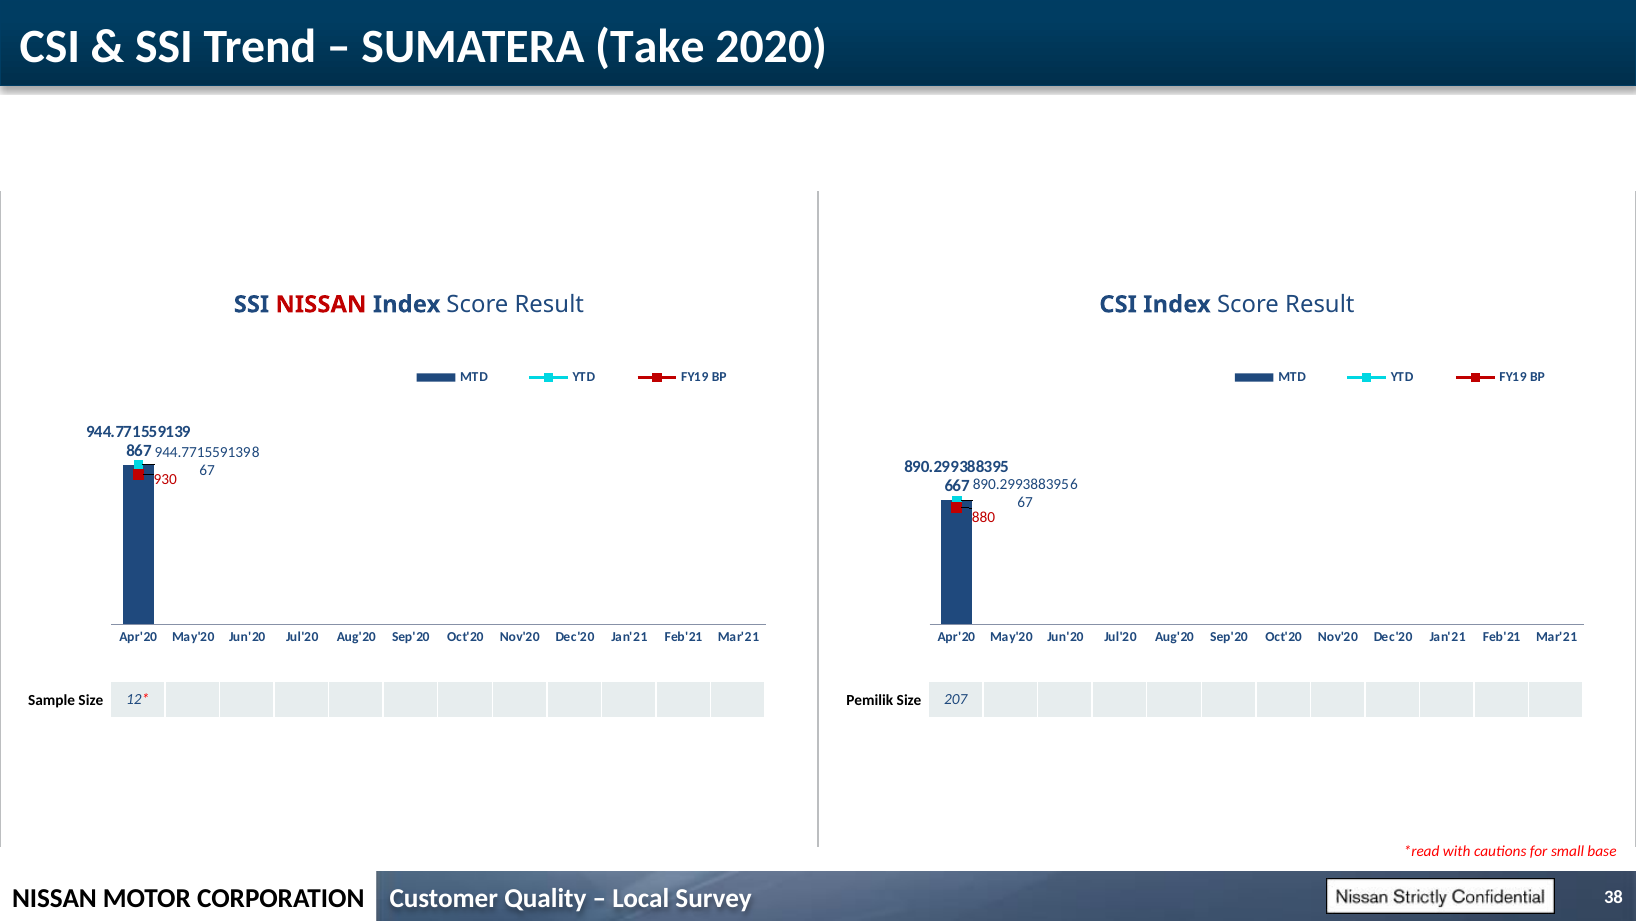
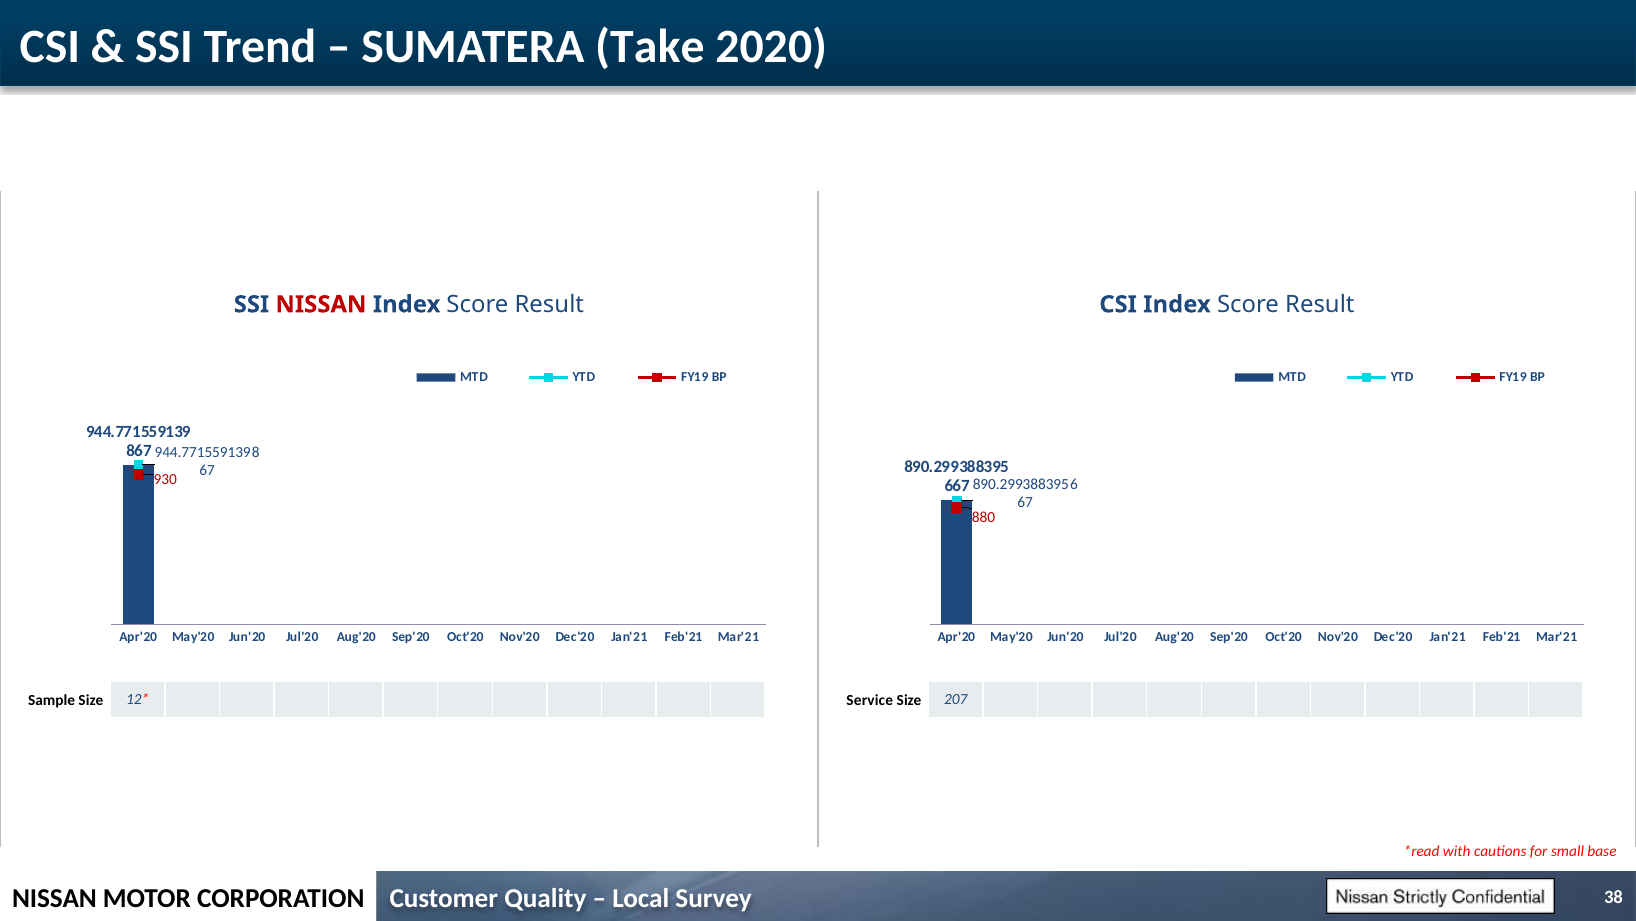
Pemilik: Pemilik -> Service (870, 700)
